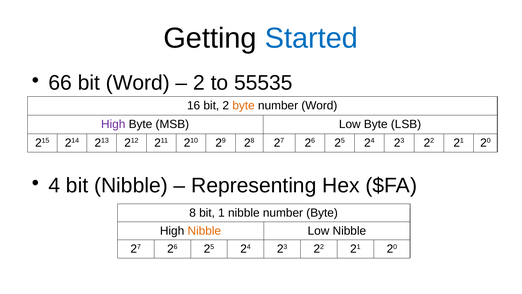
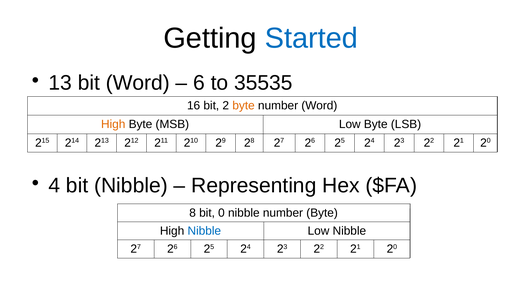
66: 66 -> 13 (60, 83)
2: 2 -> 6 (199, 83)
55535: 55535 -> 35535 (263, 83)
High colour: purple -> orange (113, 124)
1: 1 -> 0 (221, 213)
Nibble colour: orange -> blue (204, 231)
